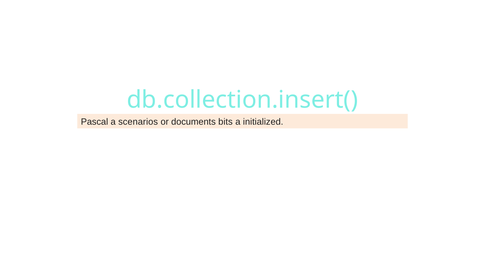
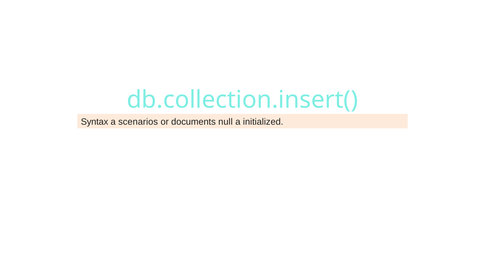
Pascal: Pascal -> Syntax (95, 122)
bits: bits -> null (225, 122)
